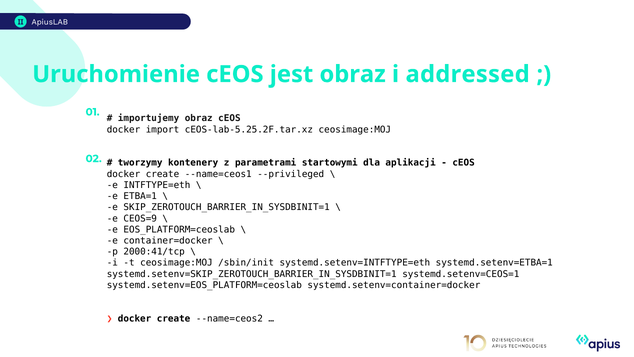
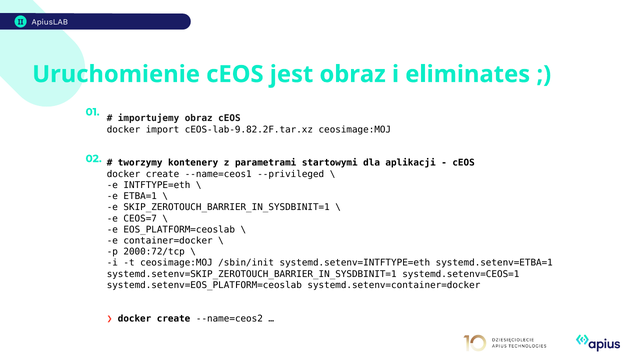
addressed: addressed -> eliminates (468, 74)
cEOS-lab-5.25.2F.tar.xz: cEOS-lab-5.25.2F.tar.xz -> cEOS-lab-9.82.2F.tar.xz (249, 129)
CEOS=9: CEOS=9 -> CEOS=7 (140, 218)
2000:41/tcp: 2000:41/tcp -> 2000:72/tcp (154, 252)
